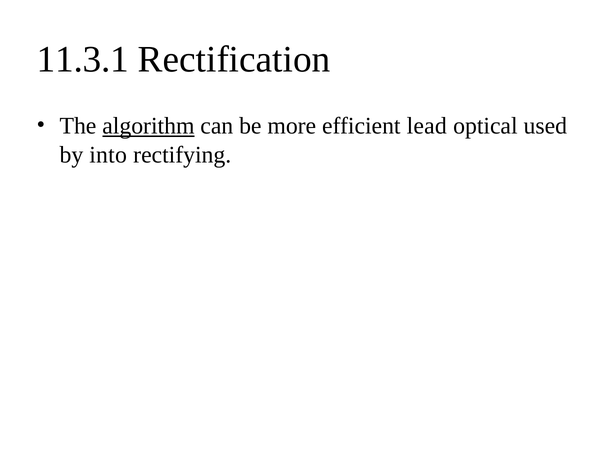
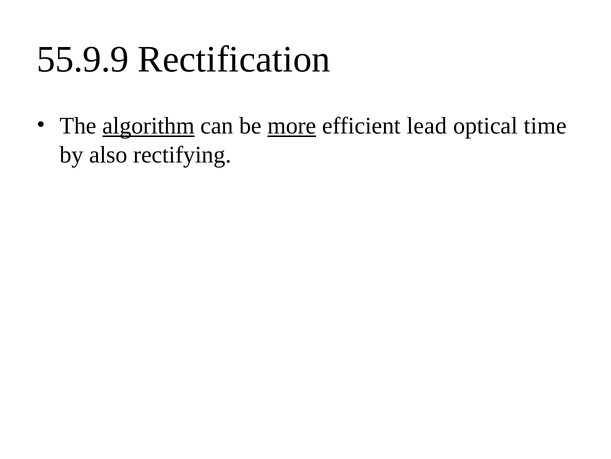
11.3.1: 11.3.1 -> 55.9.9 (83, 59)
more underline: none -> present (292, 126)
used: used -> time (545, 126)
into: into -> also (108, 154)
